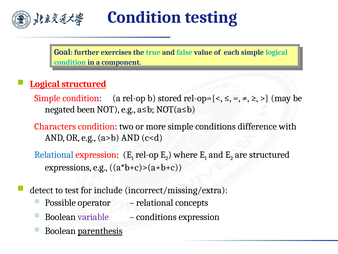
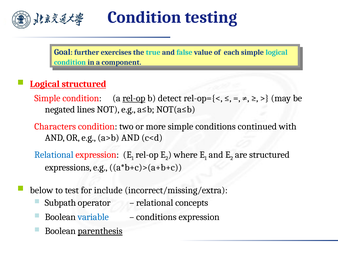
rel-op underline: none -> present (134, 98)
stored: stored -> detect (170, 98)
been: been -> lines (86, 109)
difference: difference -> continued (257, 126)
detect: detect -> below (42, 190)
Possible: Possible -> Subpath (60, 202)
variable colour: purple -> blue (93, 217)
